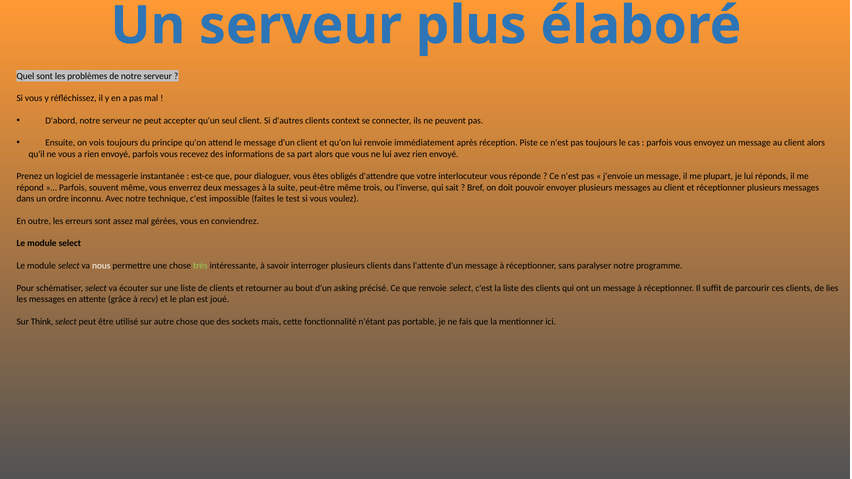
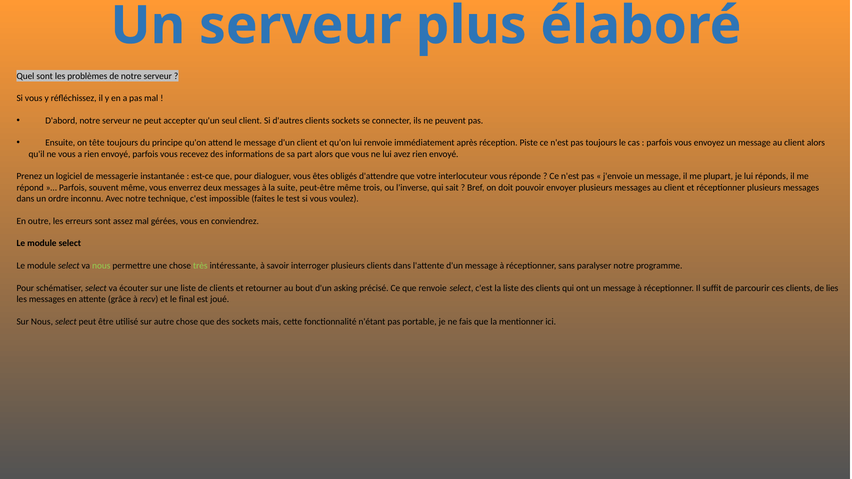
clients context: context -> sockets (346, 121)
vois: vois -> tête (97, 143)
nous colour: white -> light green (101, 266)
plan: plan -> final (187, 299)
Sur Think: Think -> Nous (42, 322)
